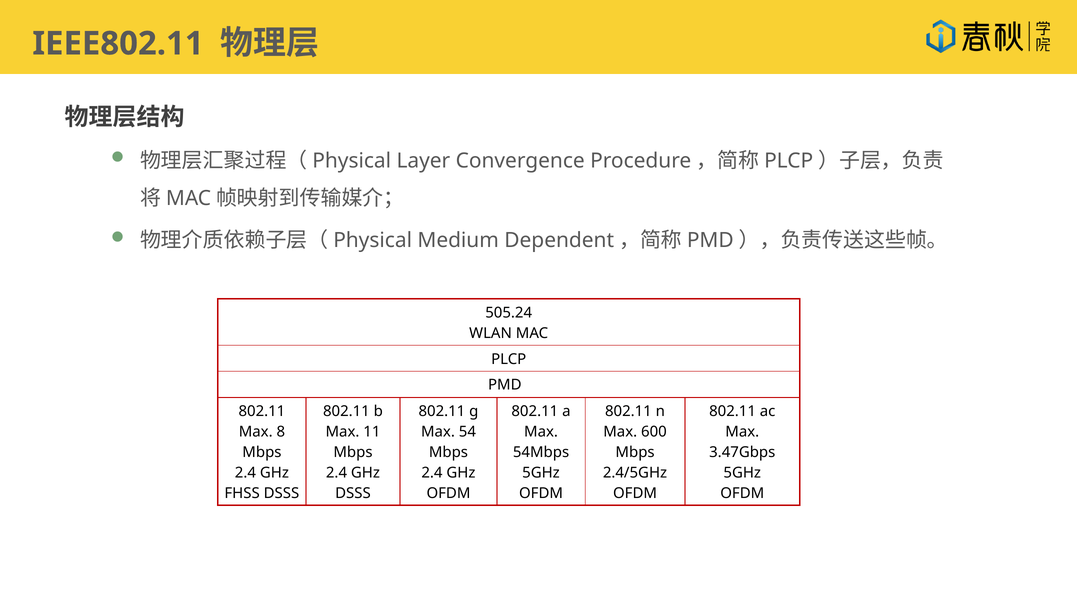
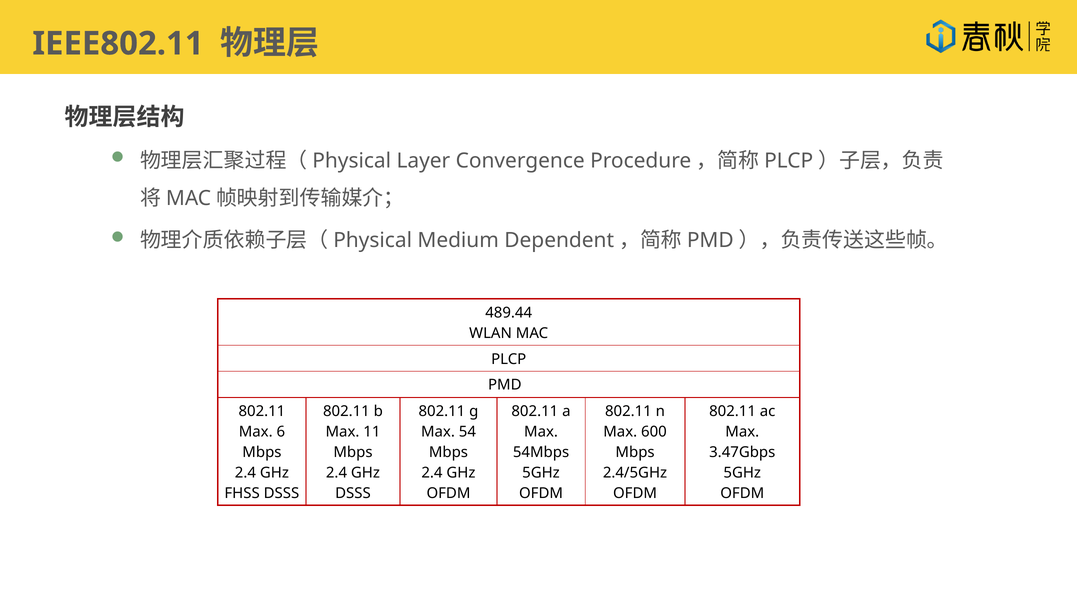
505.24: 505.24 -> 489.44 (509, 313)
8: 8 -> 6 (281, 432)
